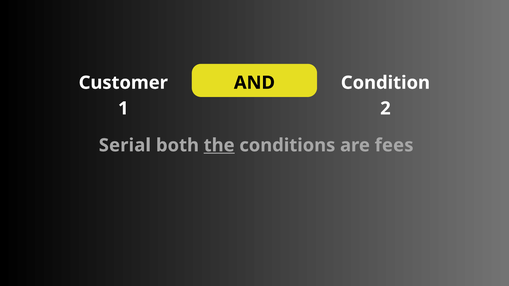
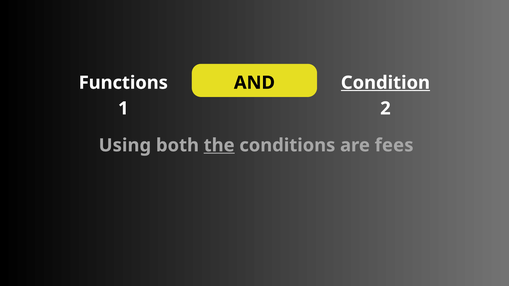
Customer: Customer -> Functions (123, 83)
Condition underline: none -> present (385, 83)
Serial: Serial -> Using (125, 145)
